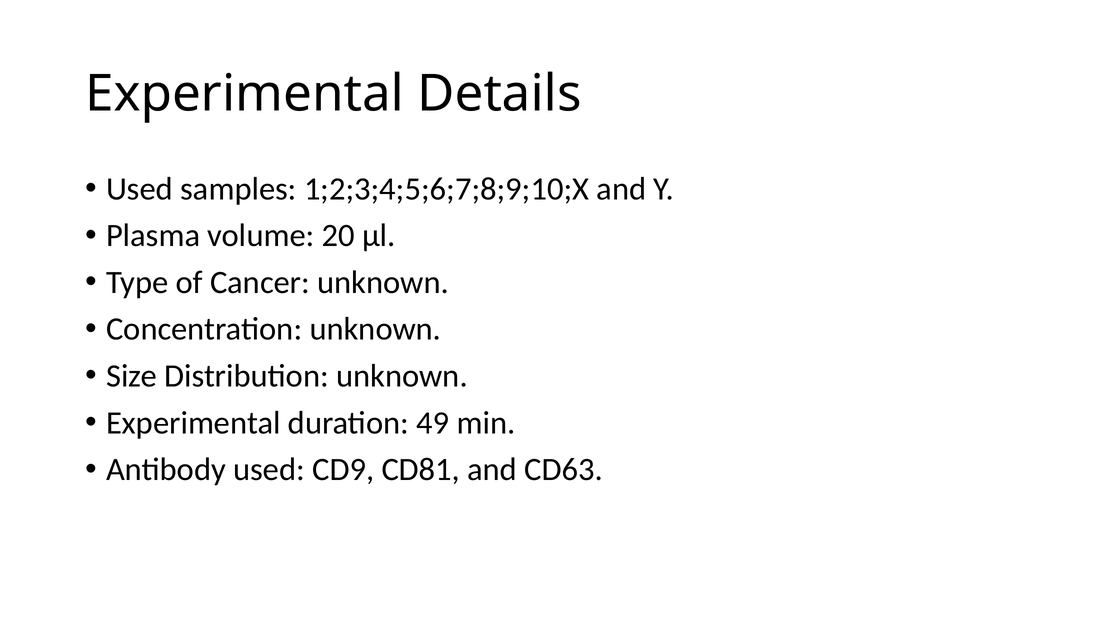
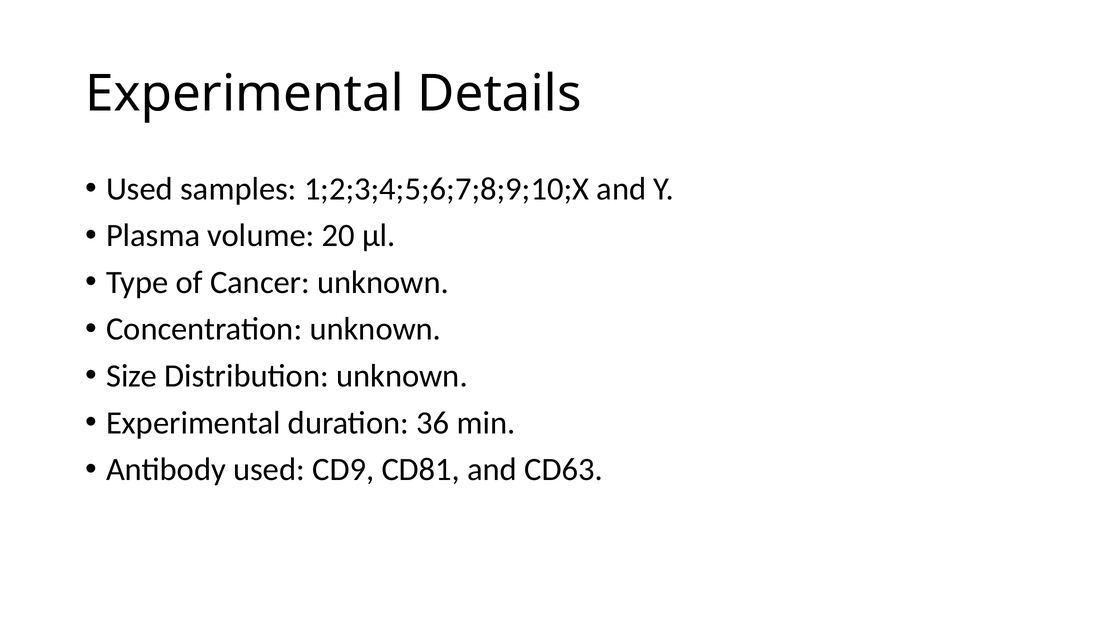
49: 49 -> 36 (433, 423)
